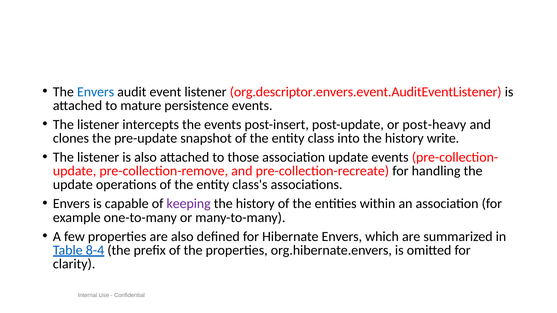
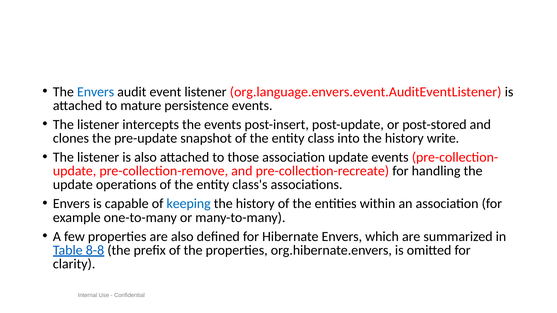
org.descriptor.envers.event.AuditEventListener: org.descriptor.envers.event.AuditEventListener -> org.language.envers.event.AuditEventListener (366, 92)
post-heavy: post-heavy -> post-stored (434, 125)
keeping colour: purple -> blue (189, 204)
8-4: 8-4 -> 8-8 (95, 250)
